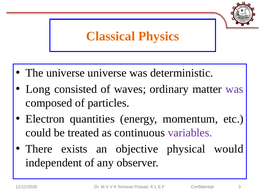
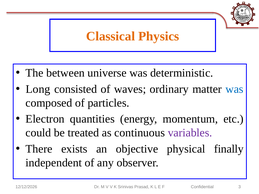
The universe: universe -> between (65, 73)
was colour: purple -> blue (234, 89)
would: would -> finally (229, 149)
